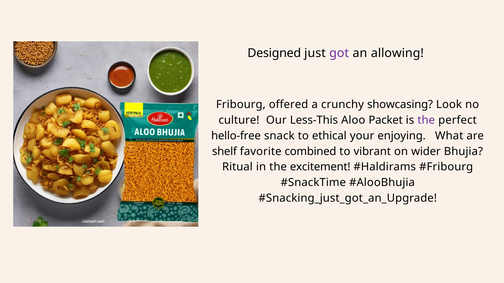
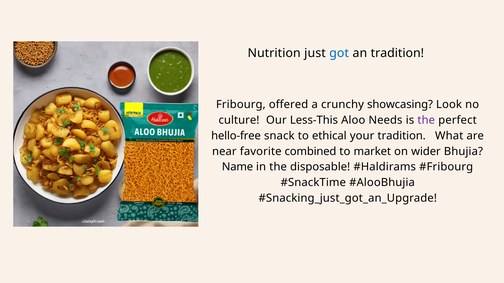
Designed: Designed -> Nutrition (274, 53)
got colour: purple -> blue (339, 53)
an allowing: allowing -> tradition (397, 53)
Packet: Packet -> Needs (385, 120)
your enjoying: enjoying -> tradition (402, 136)
shelf: shelf -> near (224, 152)
vibrant: vibrant -> market (372, 152)
Ritual: Ritual -> Name (238, 167)
excitement: excitement -> disposable (320, 167)
